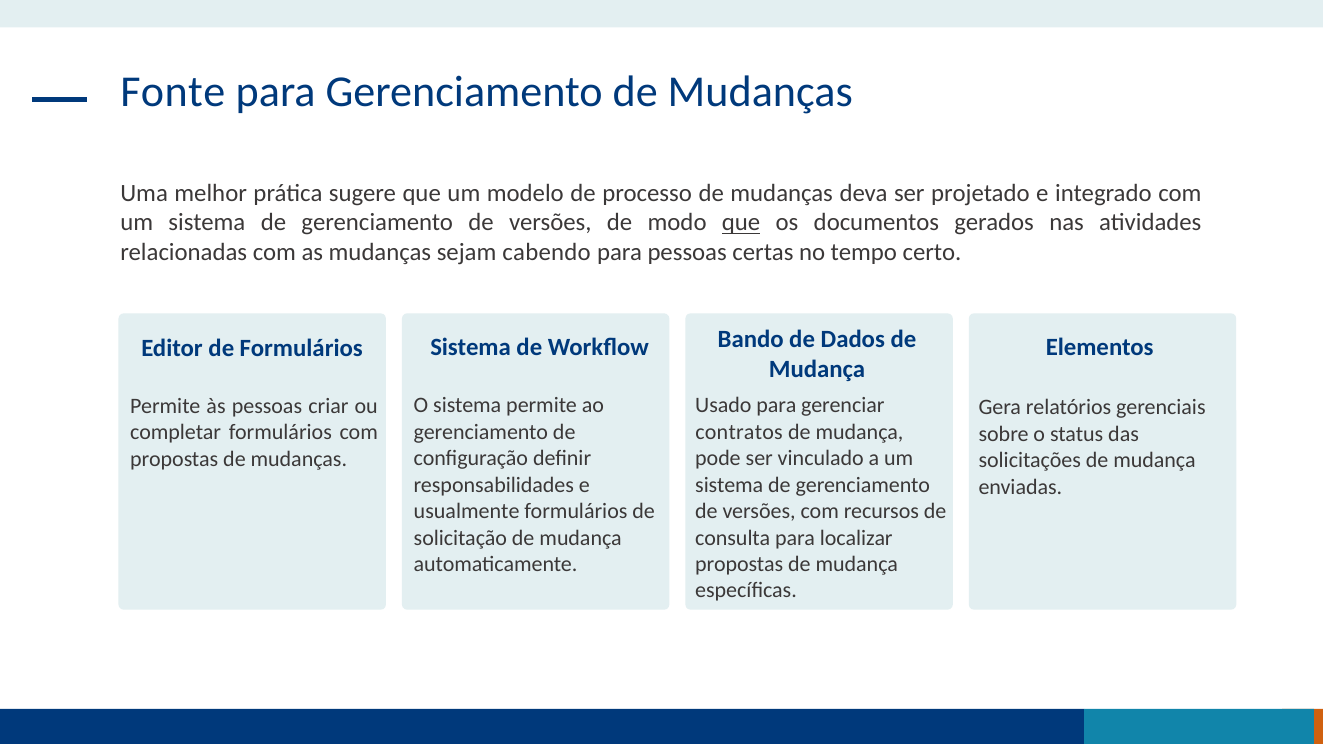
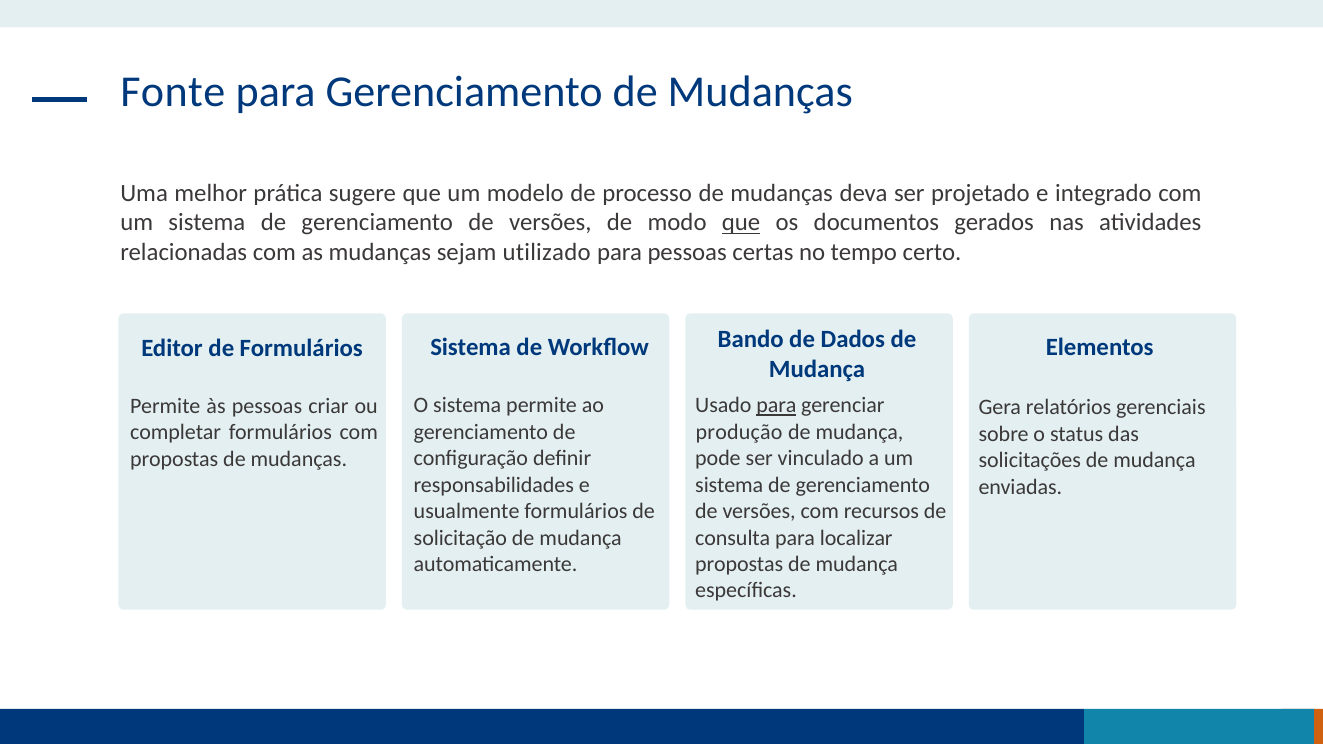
cabendo: cabendo -> utilizado (547, 252)
para underline: none -> present (776, 406)
contratos: contratos -> produção (739, 432)
